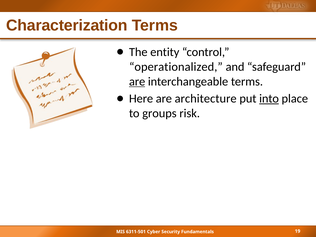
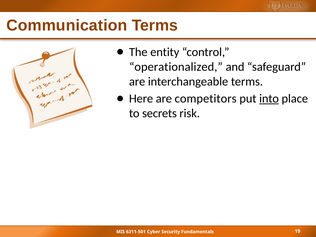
Characterization: Characterization -> Communication (67, 25)
are underline: present -> none (137, 81)
architecture: architecture -> competitors (206, 99)
groups: groups -> secrets (159, 113)
